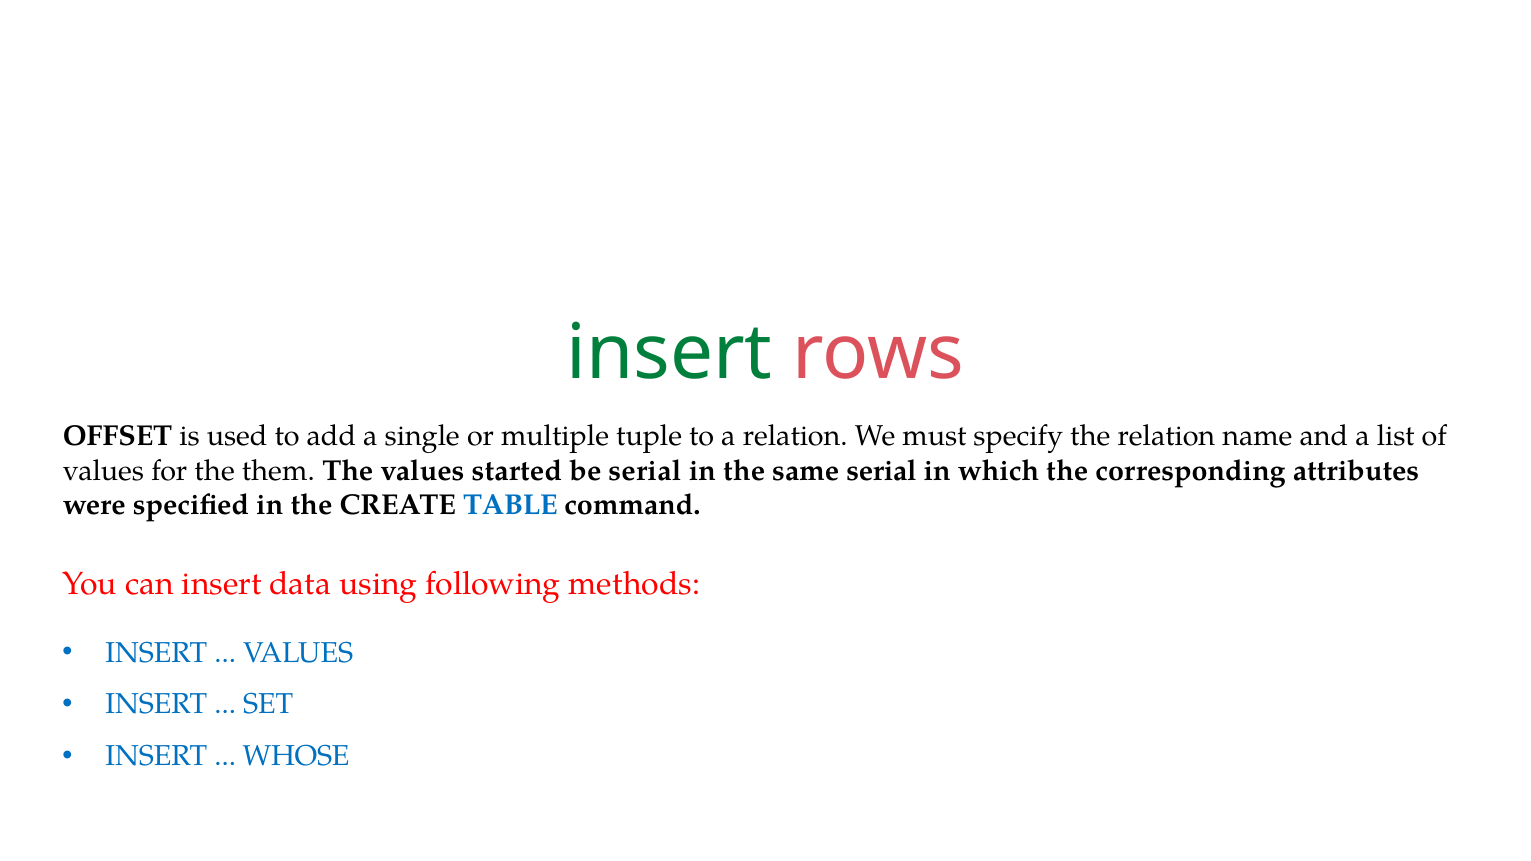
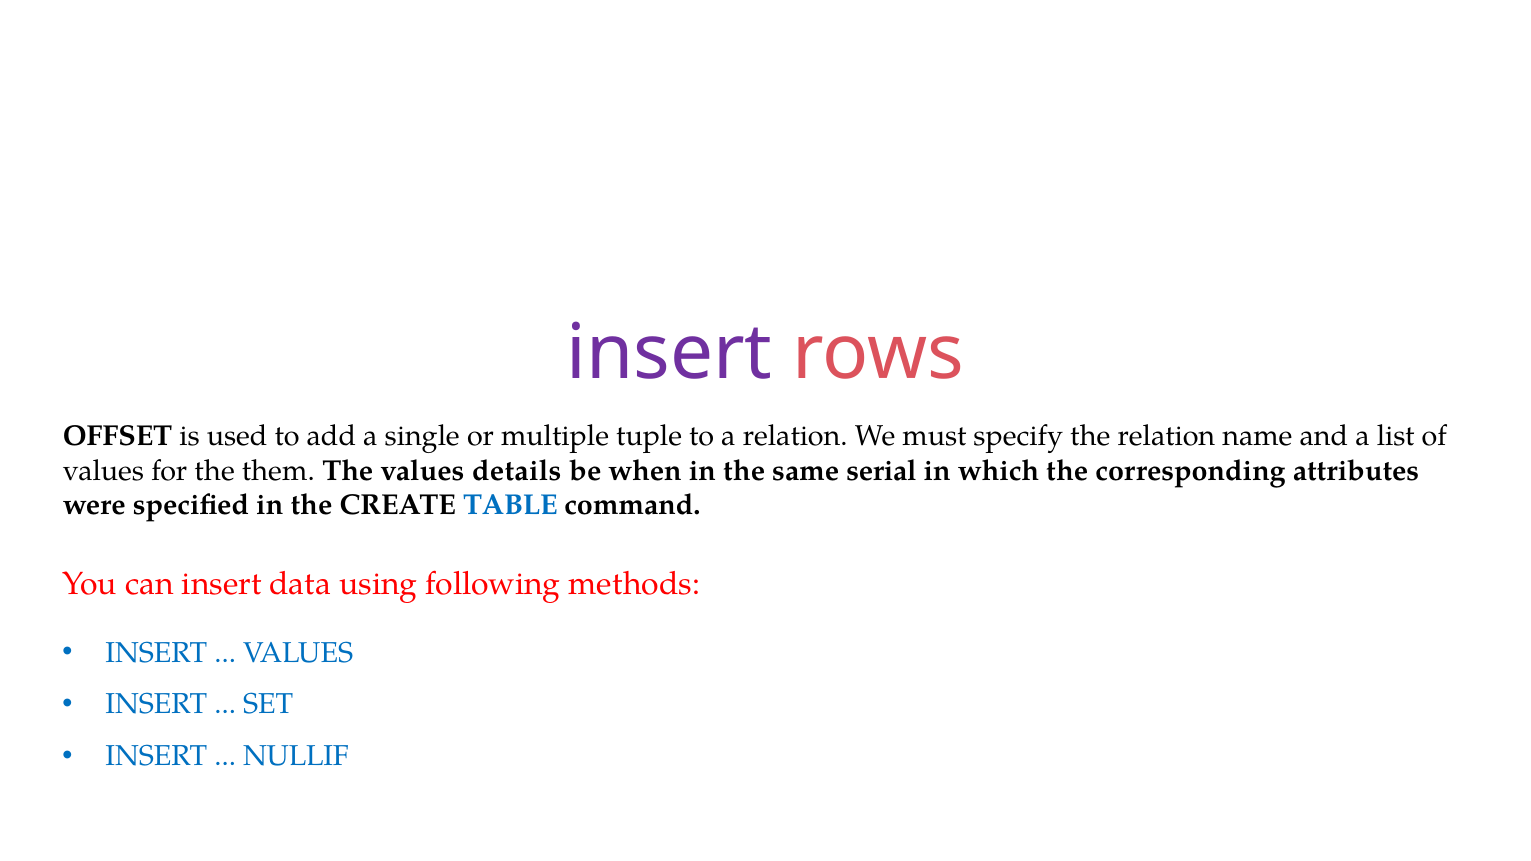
insert colour: green -> purple (670, 354)
started: started -> details (517, 471)
be serial: serial -> when (645, 471)
WHOSE: WHOSE -> NULLIF (296, 756)
